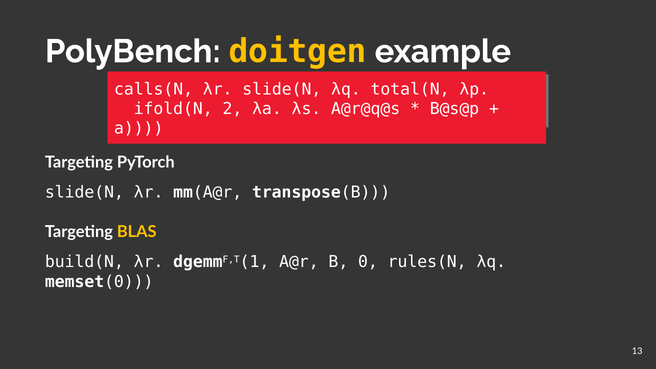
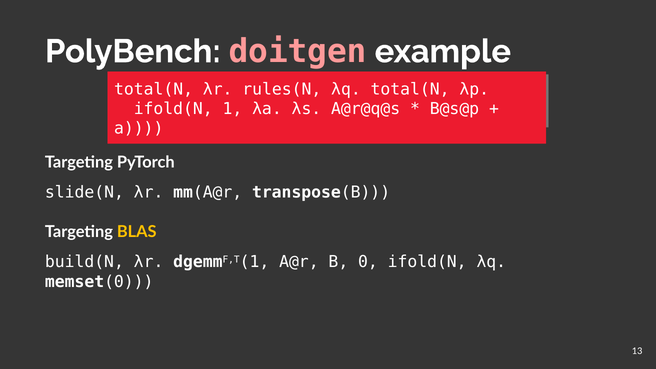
doitgen colour: yellow -> pink (298, 51)
calls(N: calls(N -> total(N (154, 89)
λr slide(N: slide(N -> rules(N (282, 89)
2: 2 -> 1 (232, 109)
0 rules(N: rules(N -> ifold(N (427, 262)
